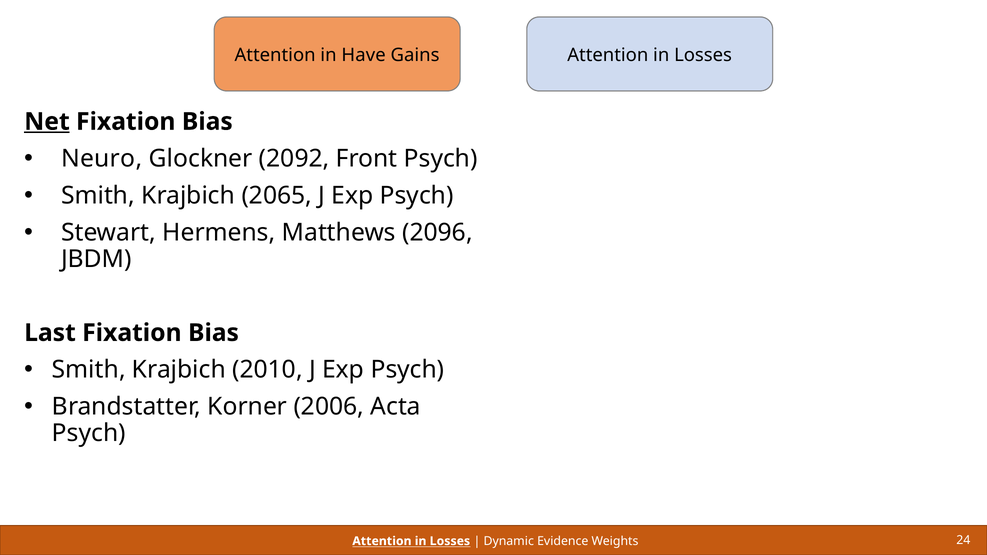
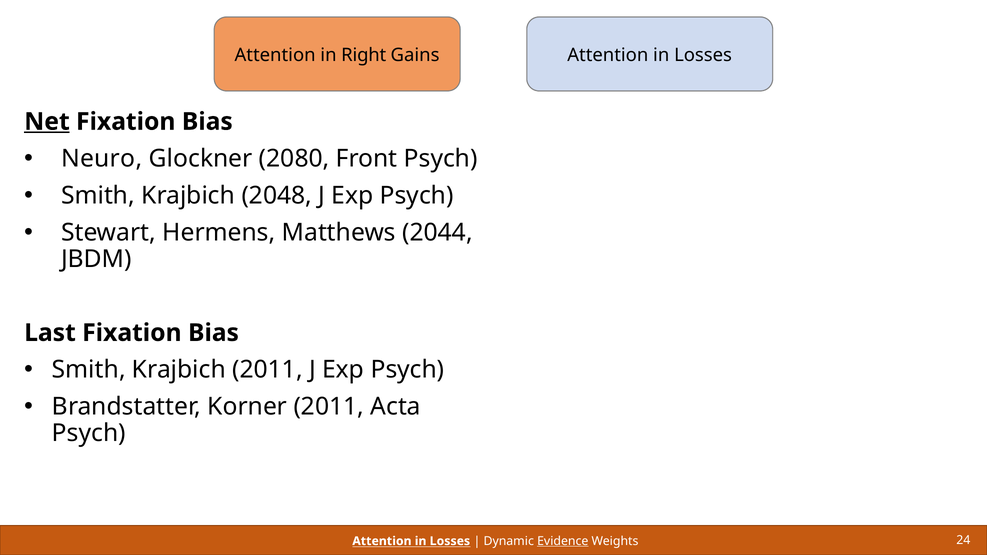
Have: Have -> Right (364, 55)
2092: 2092 -> 2080 (294, 159)
2065: 2065 -> 2048 (277, 196)
2096: 2096 -> 2044 (437, 232)
Krajbich 2010: 2010 -> 2011 (267, 370)
Korner 2006: 2006 -> 2011 (329, 407)
Evidence underline: none -> present (563, 541)
